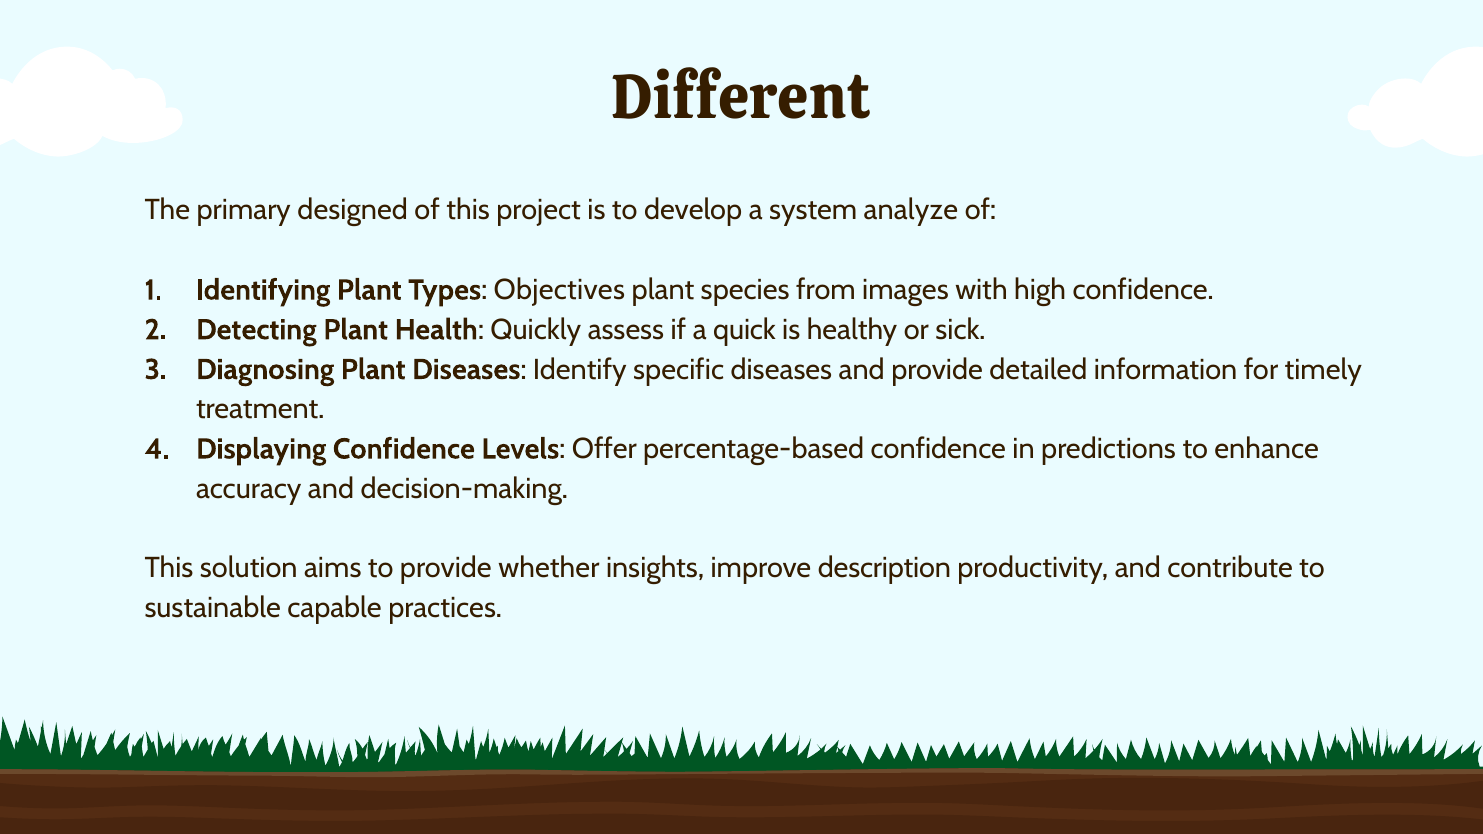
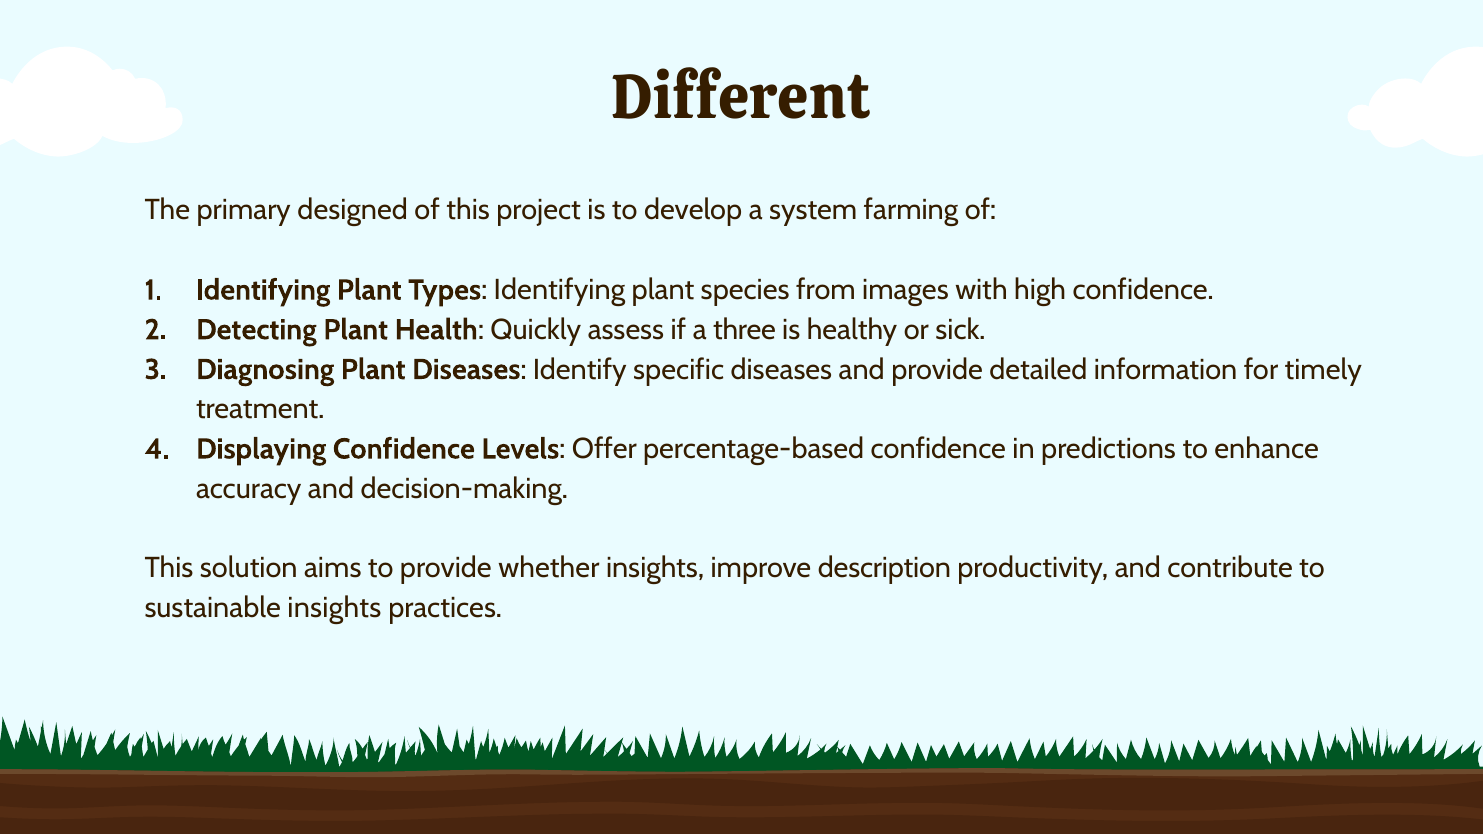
analyze: analyze -> farming (911, 211)
Types Objectives: Objectives -> Identifying (559, 290)
quick: quick -> three (745, 330)
sustainable capable: capable -> insights (334, 608)
